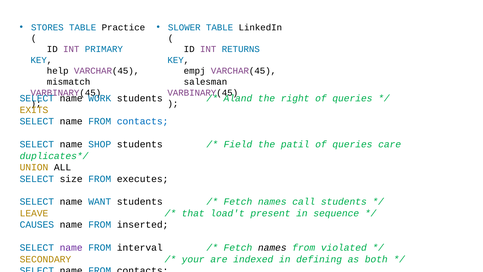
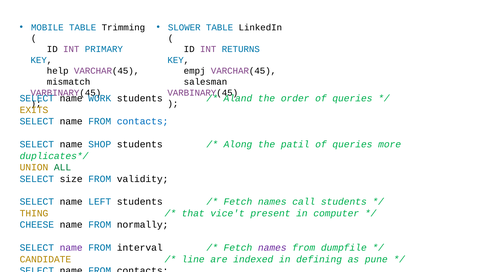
STORES: STORES -> MOBILE (47, 27)
Practice: Practice -> Trimming (123, 27)
right: right -> order (295, 98)
Field: Field -> Along (238, 144)
care: care -> more (390, 144)
ALL colour: black -> green (63, 167)
executes: executes -> validity (143, 179)
WANT: WANT -> LEFT (100, 202)
LEAVE: LEAVE -> THING (34, 213)
load't: load't -> vice't (228, 213)
sequence: sequence -> computer (336, 213)
CAUSES: CAUSES -> CHEESE (37, 225)
inserted: inserted -> normally (143, 225)
names colour: black -> purple (272, 247)
violated: violated -> dumpfile (344, 247)
SECONDARY: SECONDARY -> CANDIDATE (45, 259)
your: your -> line (193, 259)
both: both -> pune (376, 259)
